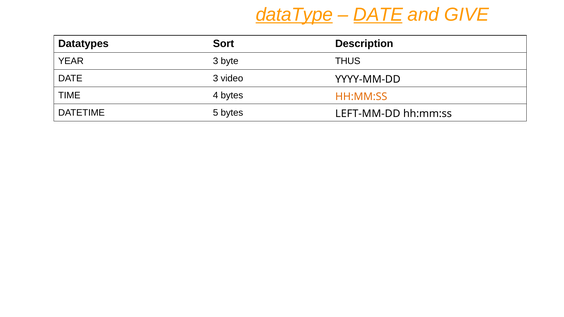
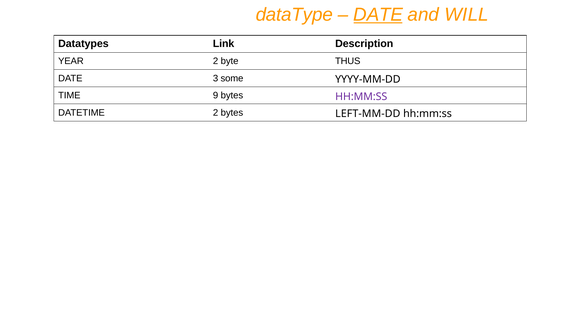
dataType underline: present -> none (294, 15)
GIVE: GIVE -> WILL (467, 15)
Sort: Sort -> Link (224, 44)
YEAR 3: 3 -> 2 (216, 61)
video: video -> some (232, 78)
4: 4 -> 9 (216, 96)
HH:MM:SS colour: orange -> purple (361, 97)
DATETIME 5: 5 -> 2 (216, 113)
